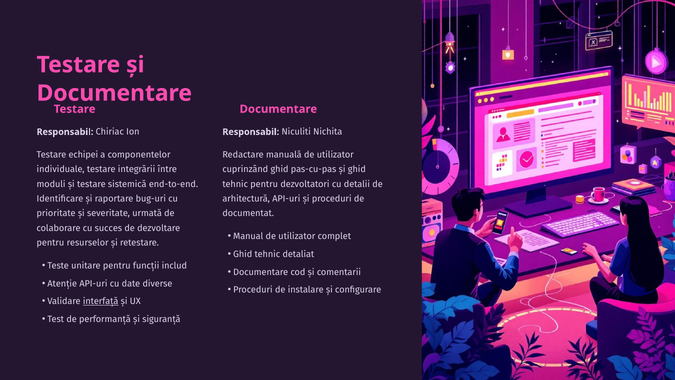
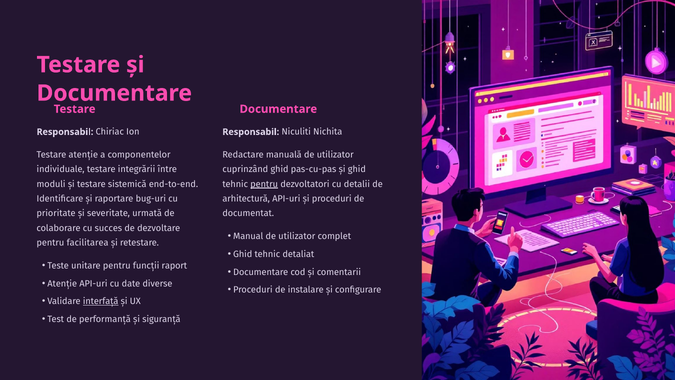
Testare echipei: echipei -> atenție (83, 155)
pentru underline: none -> present (264, 184)
resurselor: resurselor -> facilitarea (88, 243)
includ: includ -> raport (174, 265)
